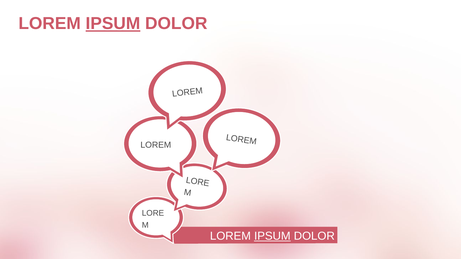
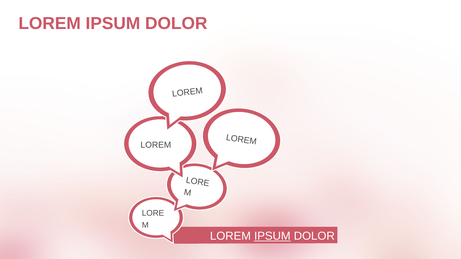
IPSUM underline: present -> none (113, 24)
